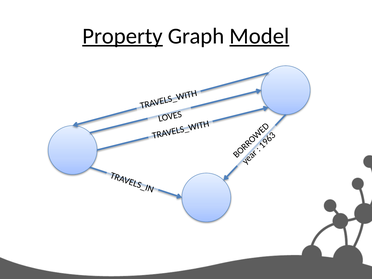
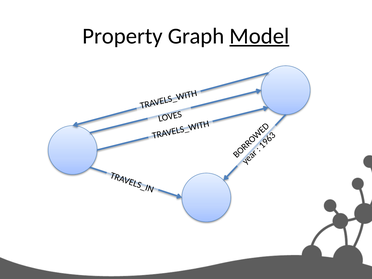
Property underline: present -> none (123, 36)
